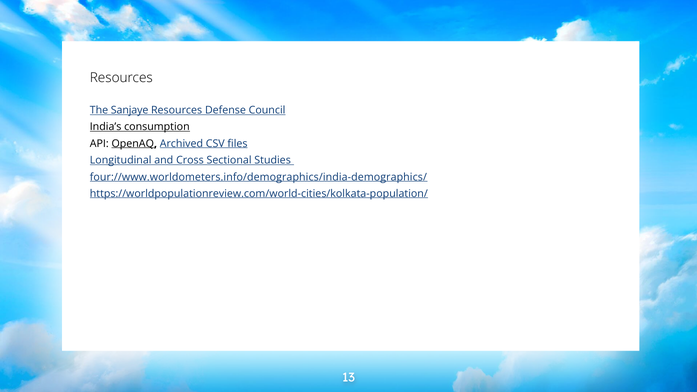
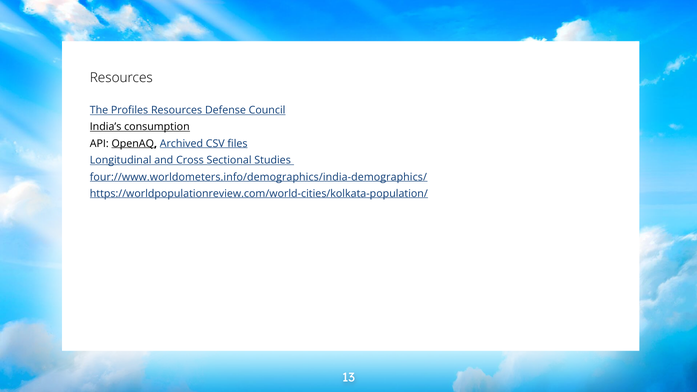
Sanjaye: Sanjaye -> Profiles (130, 110)
